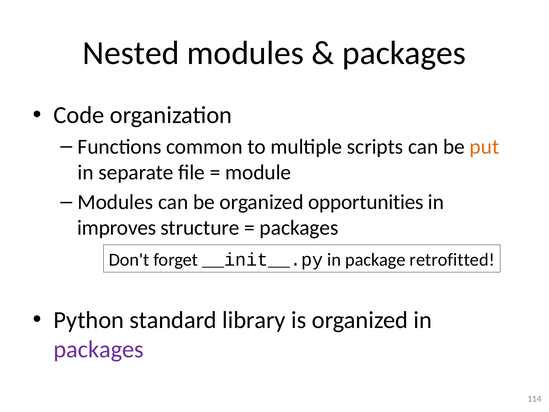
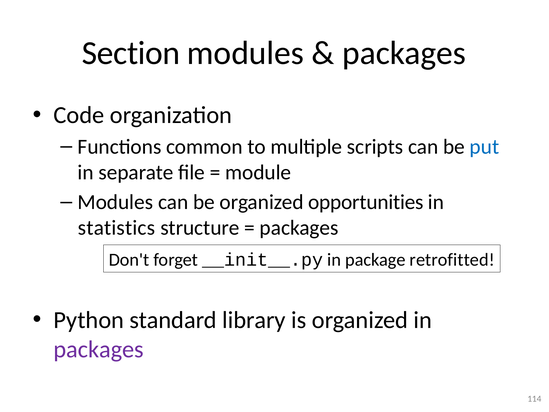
Nested: Nested -> Section (131, 53)
put colour: orange -> blue (484, 147)
improves: improves -> statistics (117, 228)
